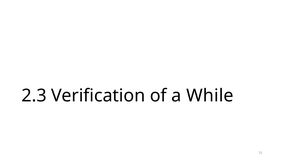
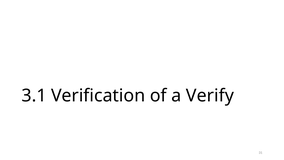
2.3: 2.3 -> 3.1 (34, 96)
While: While -> Verify (210, 96)
